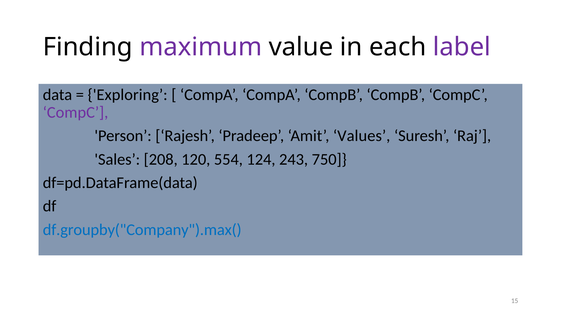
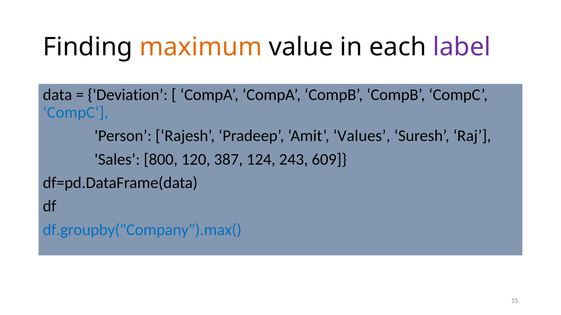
maximum colour: purple -> orange (201, 47)
Exploring: Exploring -> Deviation (128, 95)
CompC colour: purple -> blue (76, 113)
208: 208 -> 800 (161, 160)
554: 554 -> 387 (228, 160)
750: 750 -> 609 (329, 160)
